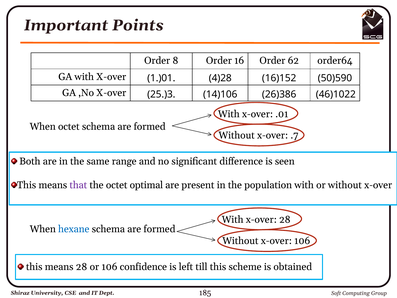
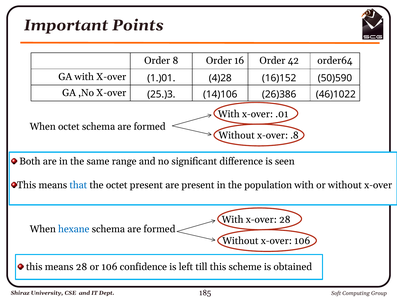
62: 62 -> 42 (293, 61)
.7: .7 -> .8 (295, 135)
that colour: purple -> blue (78, 185)
octet optimal: optimal -> present (146, 185)
